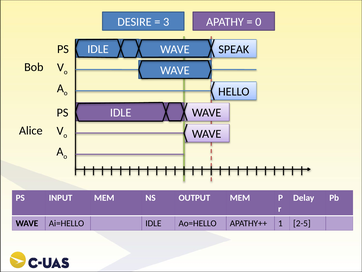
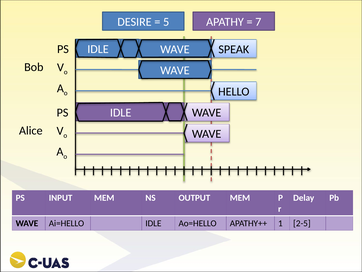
3: 3 -> 5 (166, 22)
0: 0 -> 7 (258, 22)
